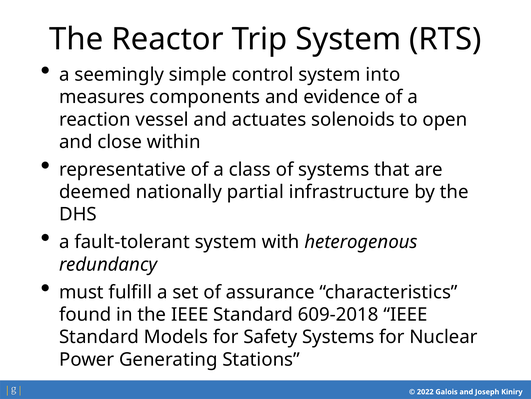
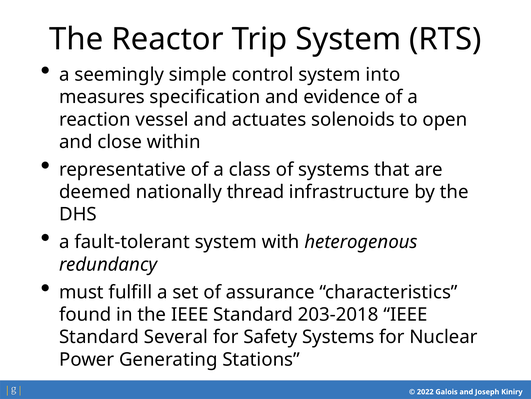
components: components -> specification (205, 97)
partial: partial -> thread (256, 192)
609-2018: 609-2018 -> 203-2018 (338, 314)
Models: Models -> Several (176, 336)
